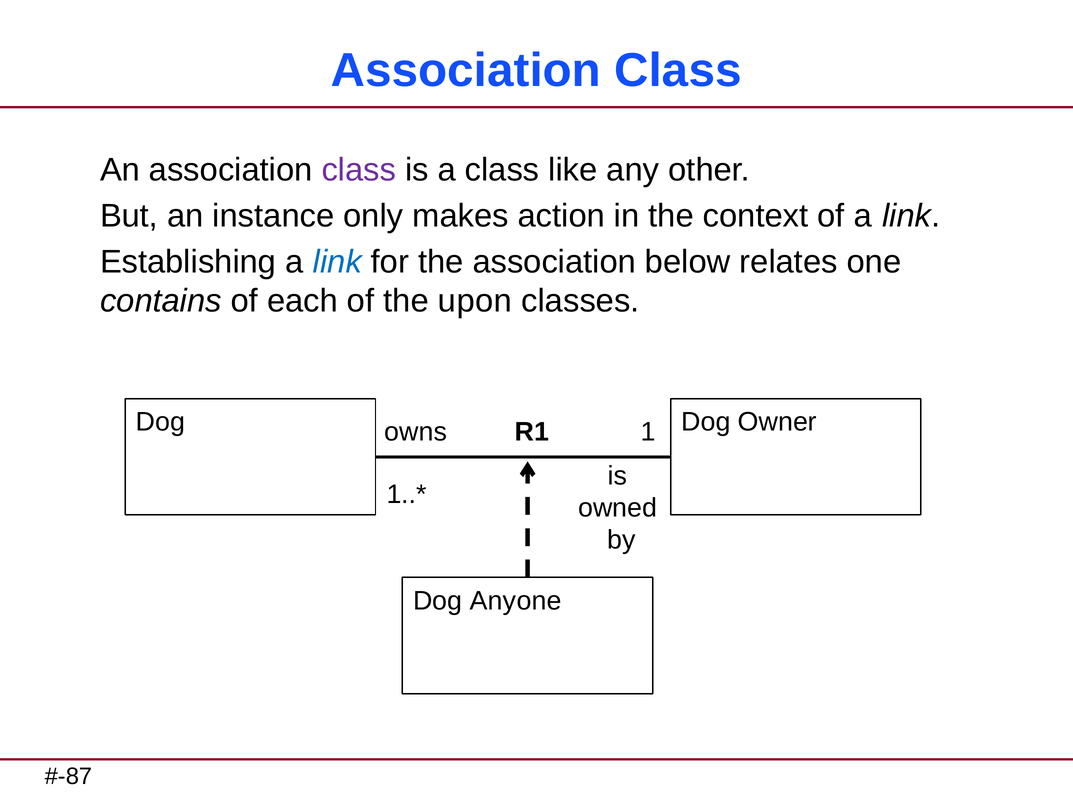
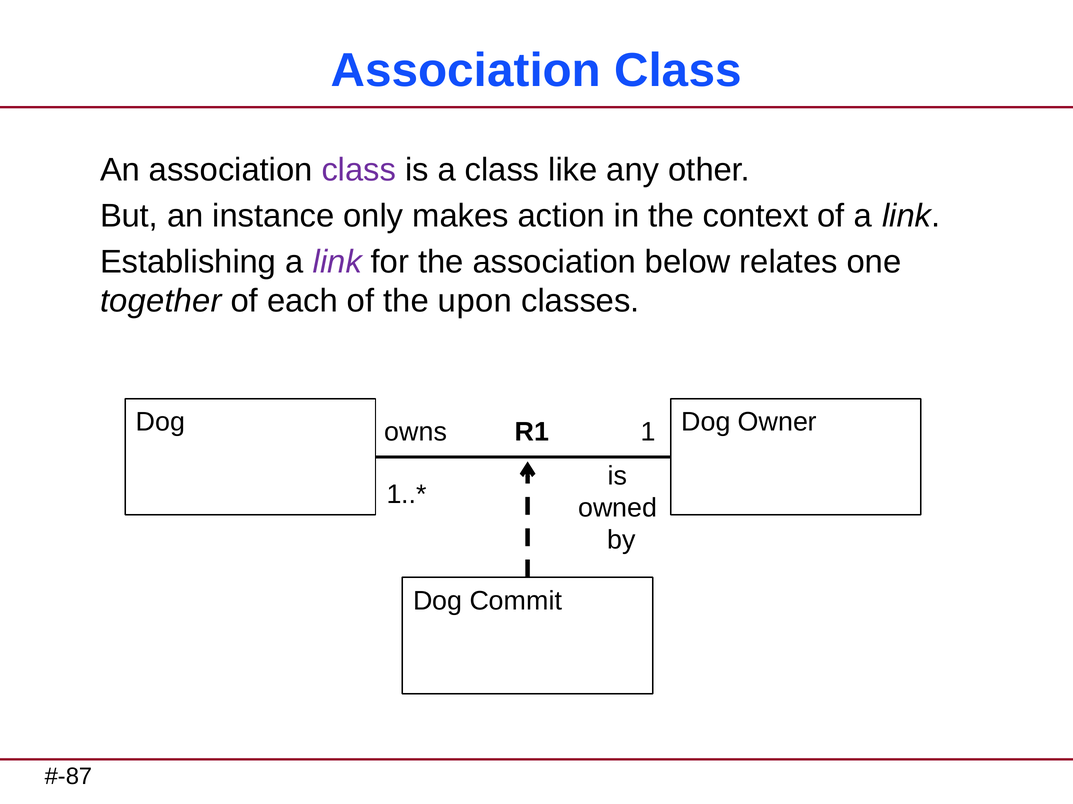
link colour: blue -> purple (337, 262)
contains: contains -> together (161, 301)
Anyone: Anyone -> Commit (516, 601)
